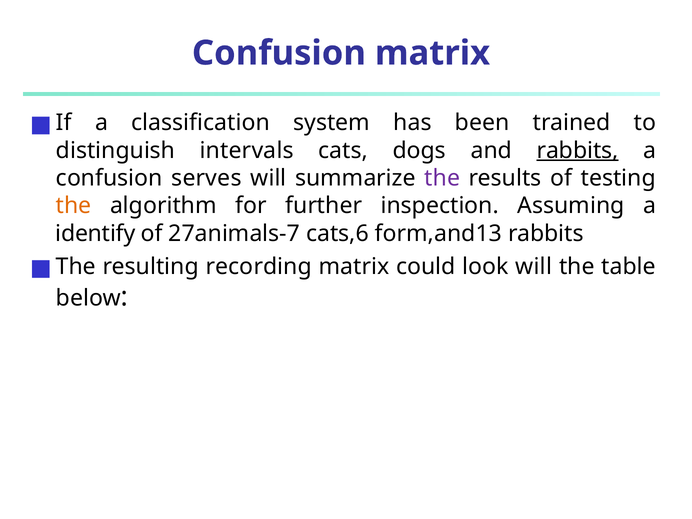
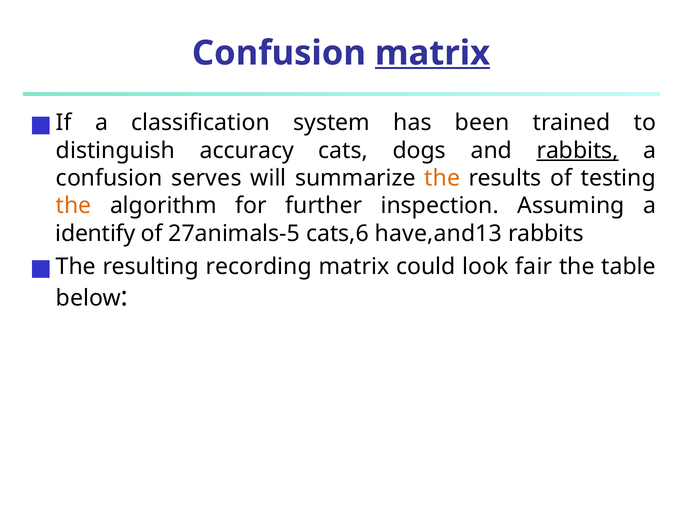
matrix underline: none -> present (432, 53)
intervals: intervals -> accuracy (247, 150)
the colour: purple -> orange (442, 178)
27animals-7: 27animals-7 -> 27animals-5 (234, 233)
form,and13: form,and13 -> have,and13 (438, 233)
look will: will -> fair (534, 267)
